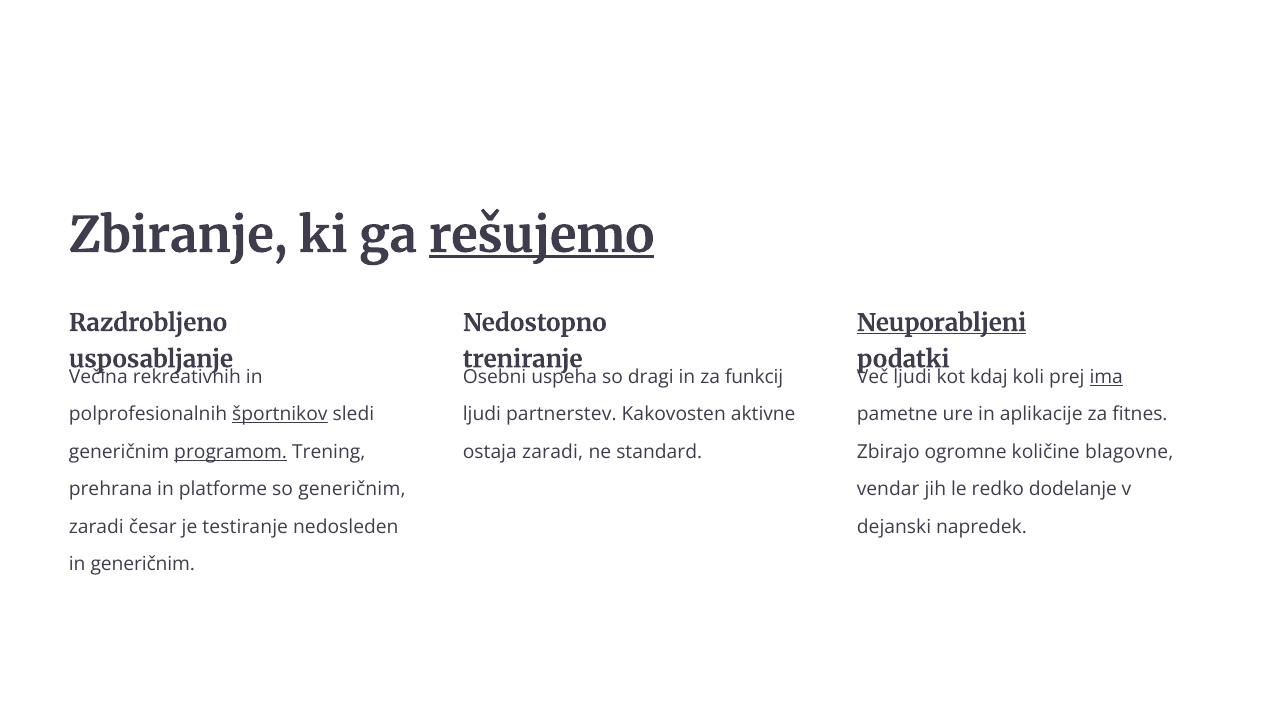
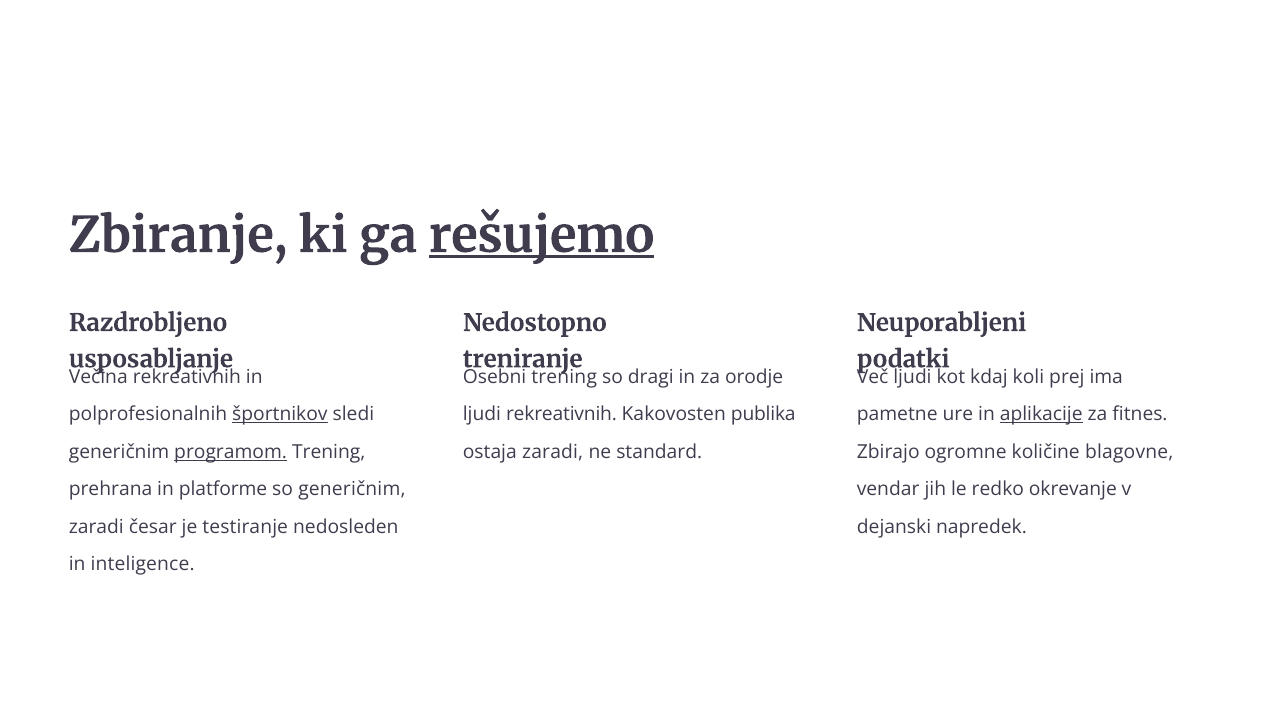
Neuporabljeni underline: present -> none (942, 323)
uspeha: uspeha -> trening (564, 377)
funkcij: funkcij -> orodje (754, 377)
ima underline: present -> none (1106, 377)
ljudi partnerstev: partnerstev -> rekreativnih (561, 415)
aktivne: aktivne -> publika (763, 415)
aplikacije underline: none -> present (1041, 415)
dodelanje: dodelanje -> okrevanje (1073, 490)
in generičnim: generičnim -> inteligence (143, 565)
